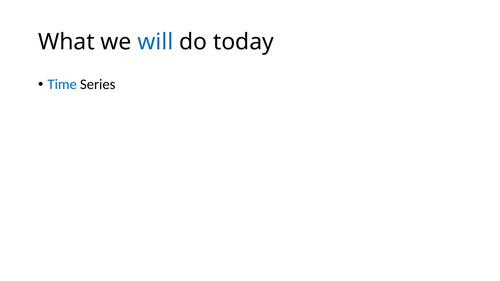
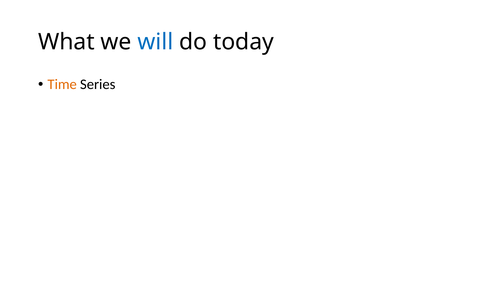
Time colour: blue -> orange (62, 85)
